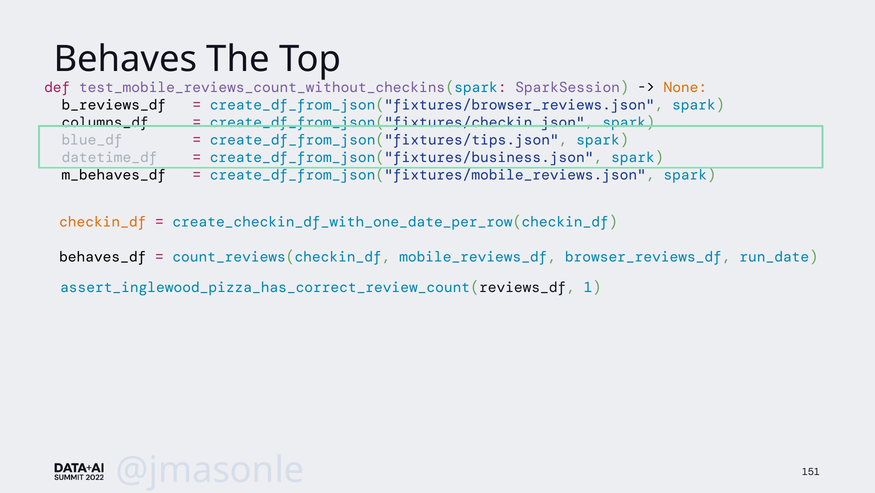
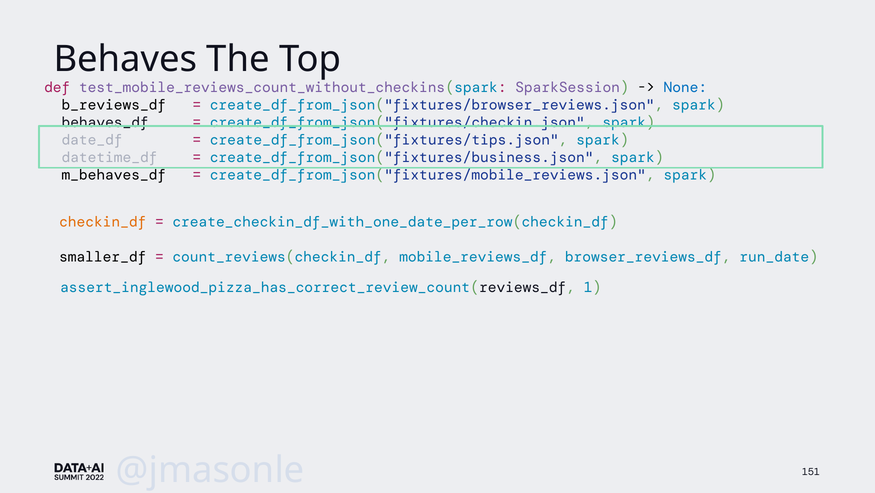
None colour: orange -> blue (685, 87)
columns_df: columns_df -> behaves_df (105, 122)
blue_df: blue_df -> date_df (92, 140)
behaves_df: behaves_df -> smaller_df (103, 257)
